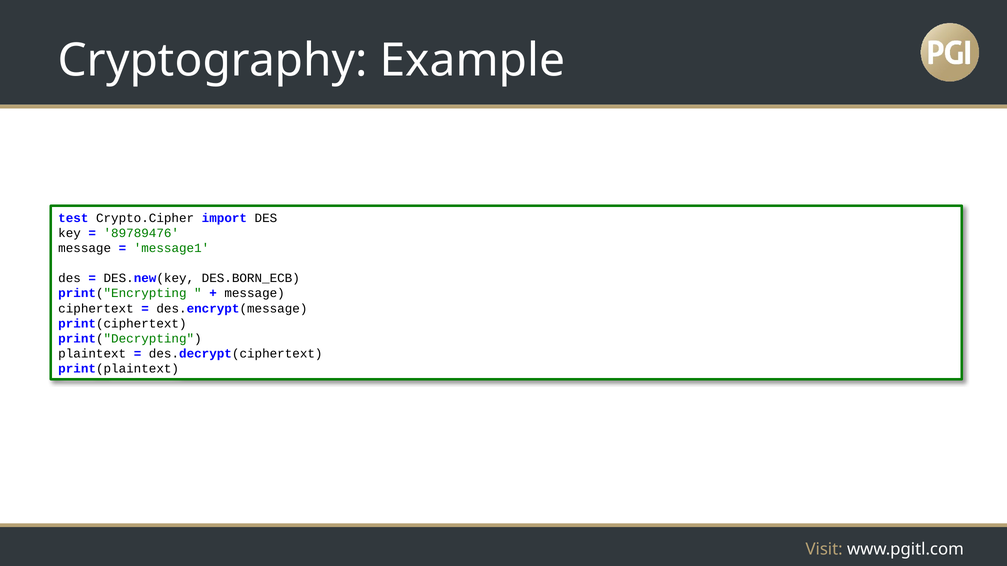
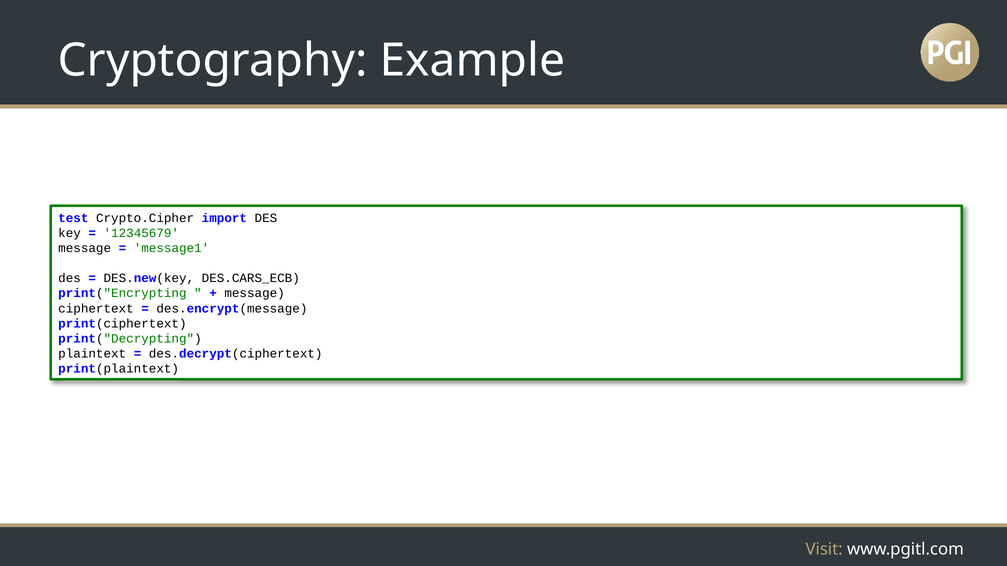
89789476: 89789476 -> 12345679 (141, 233)
DES.BORN_ECB: DES.BORN_ECB -> DES.CARS_ECB (251, 278)
